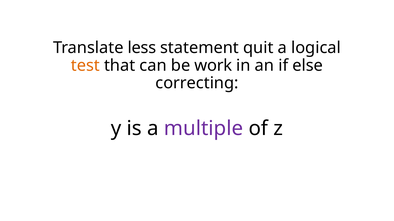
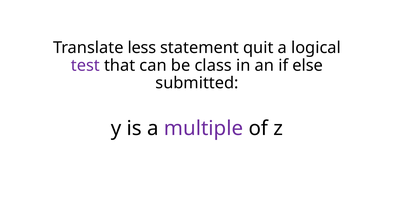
test colour: orange -> purple (85, 66)
work: work -> class (213, 66)
correcting: correcting -> submitted (197, 83)
